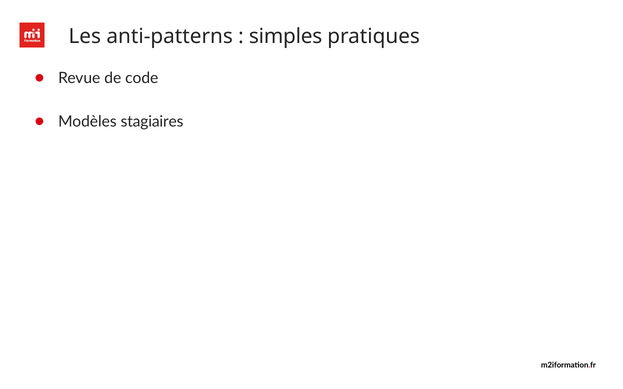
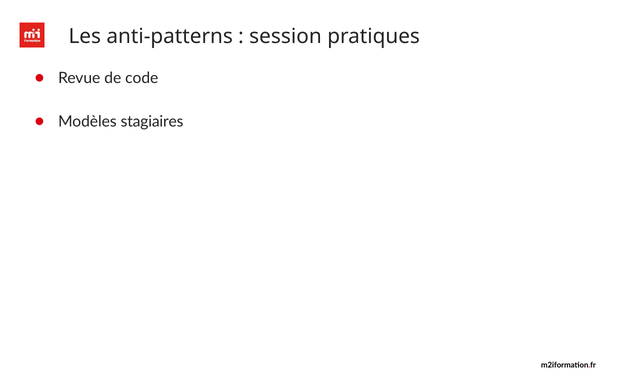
simples: simples -> session (286, 37)
